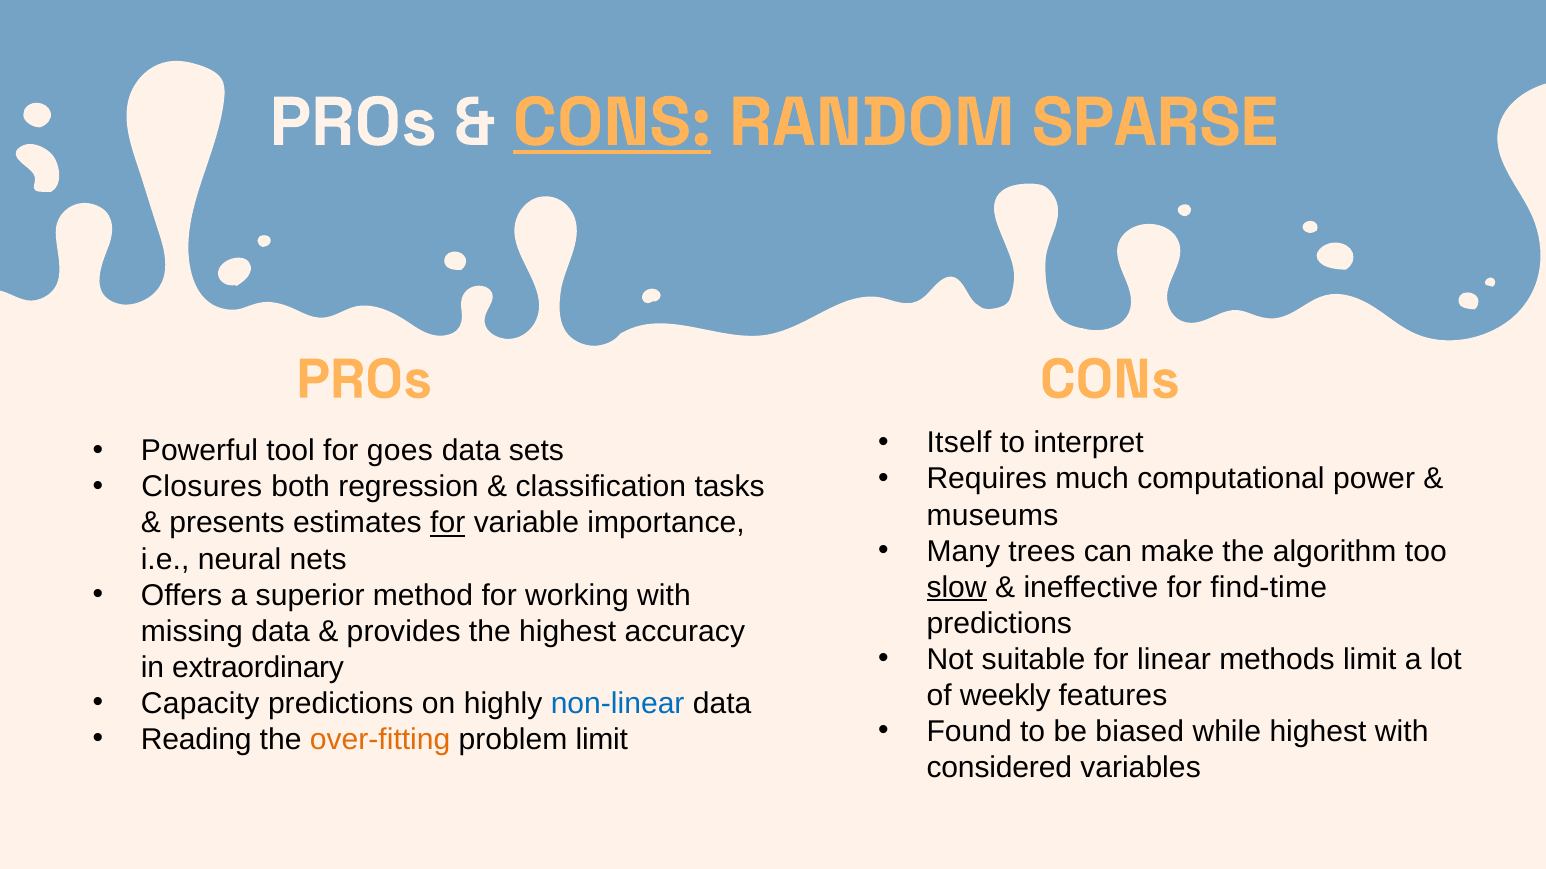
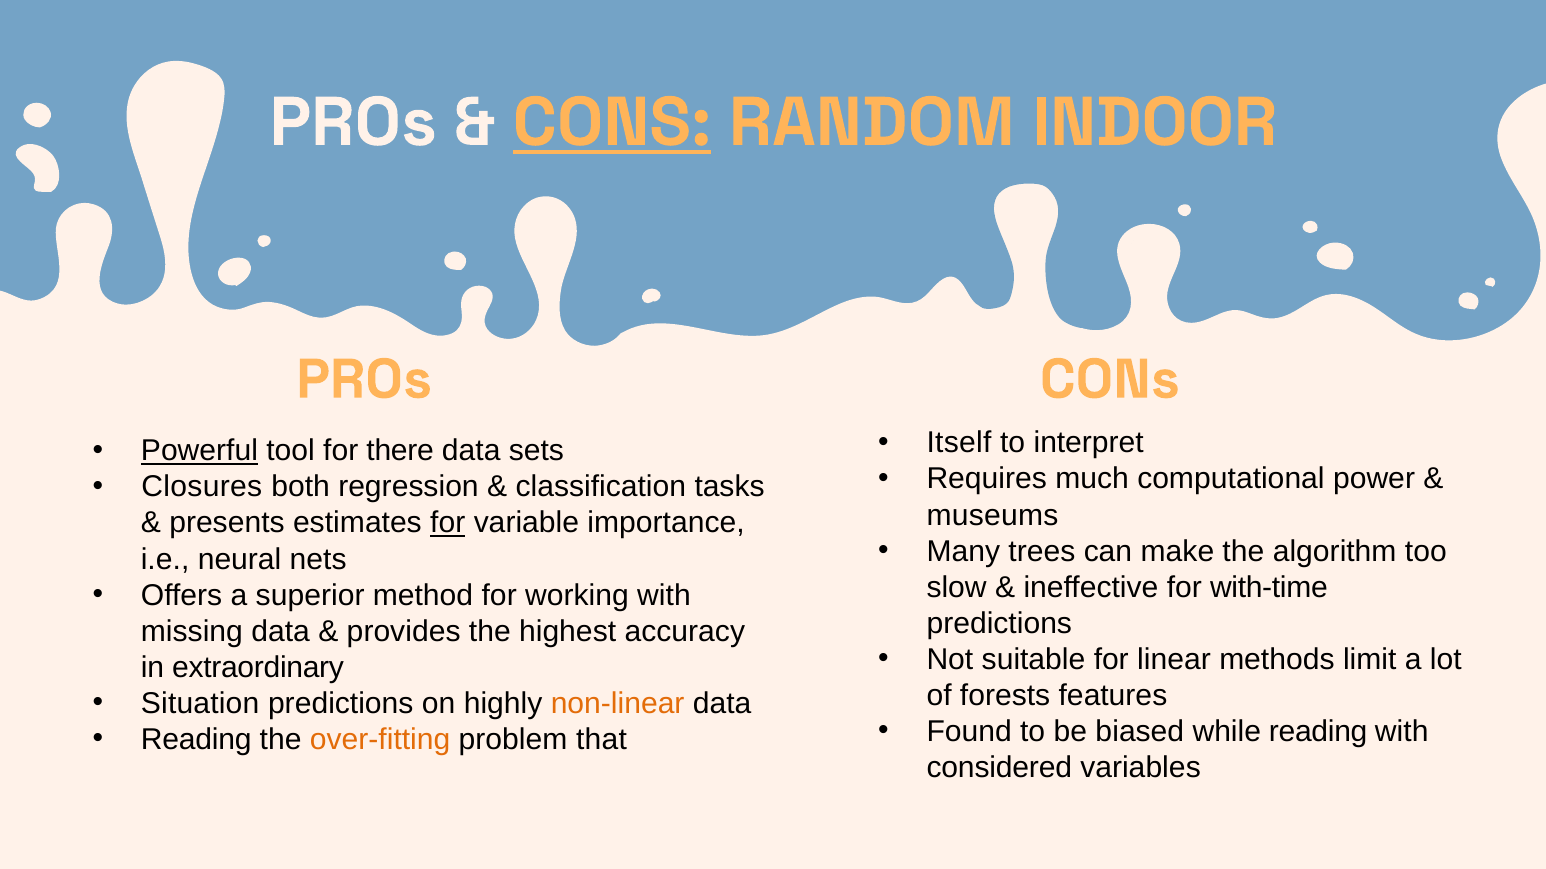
SPARSE: SPARSE -> INDOOR (1155, 122)
Powerful underline: none -> present (199, 451)
goes: goes -> there (400, 451)
slow underline: present -> none (957, 588)
find-time: find-time -> with-time (1269, 588)
weekly: weekly -> forests (1005, 696)
Capacity: Capacity -> Situation (200, 704)
non-linear colour: blue -> orange (618, 704)
while highest: highest -> reading (1318, 732)
problem limit: limit -> that (602, 740)
